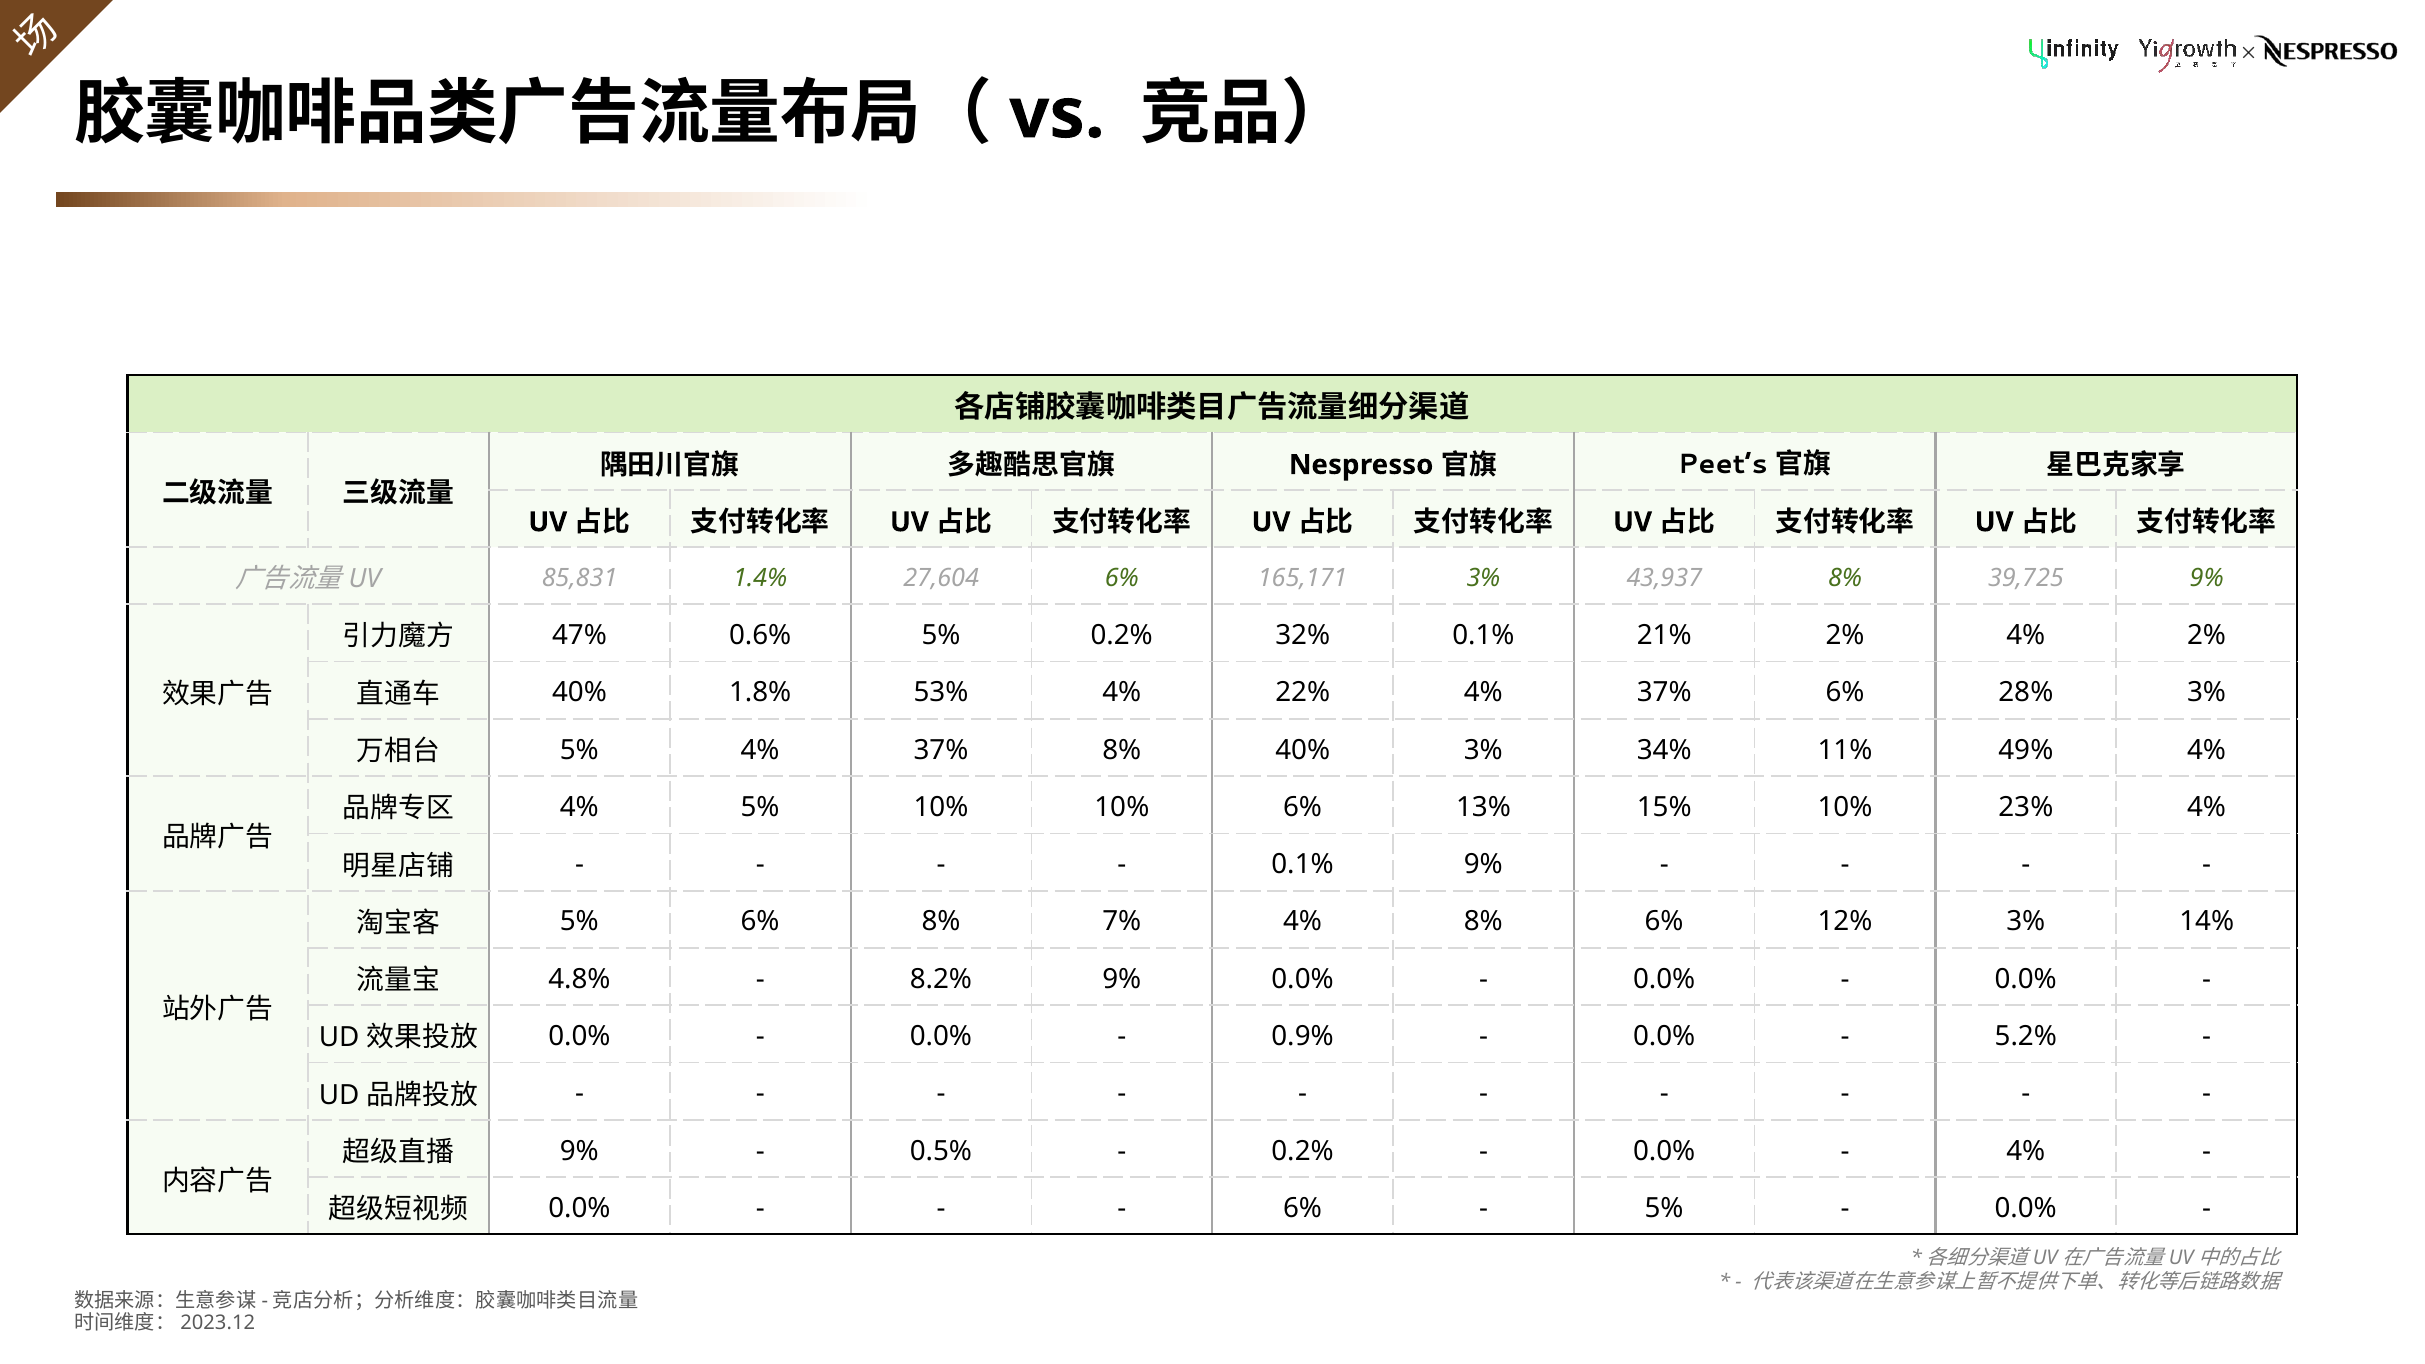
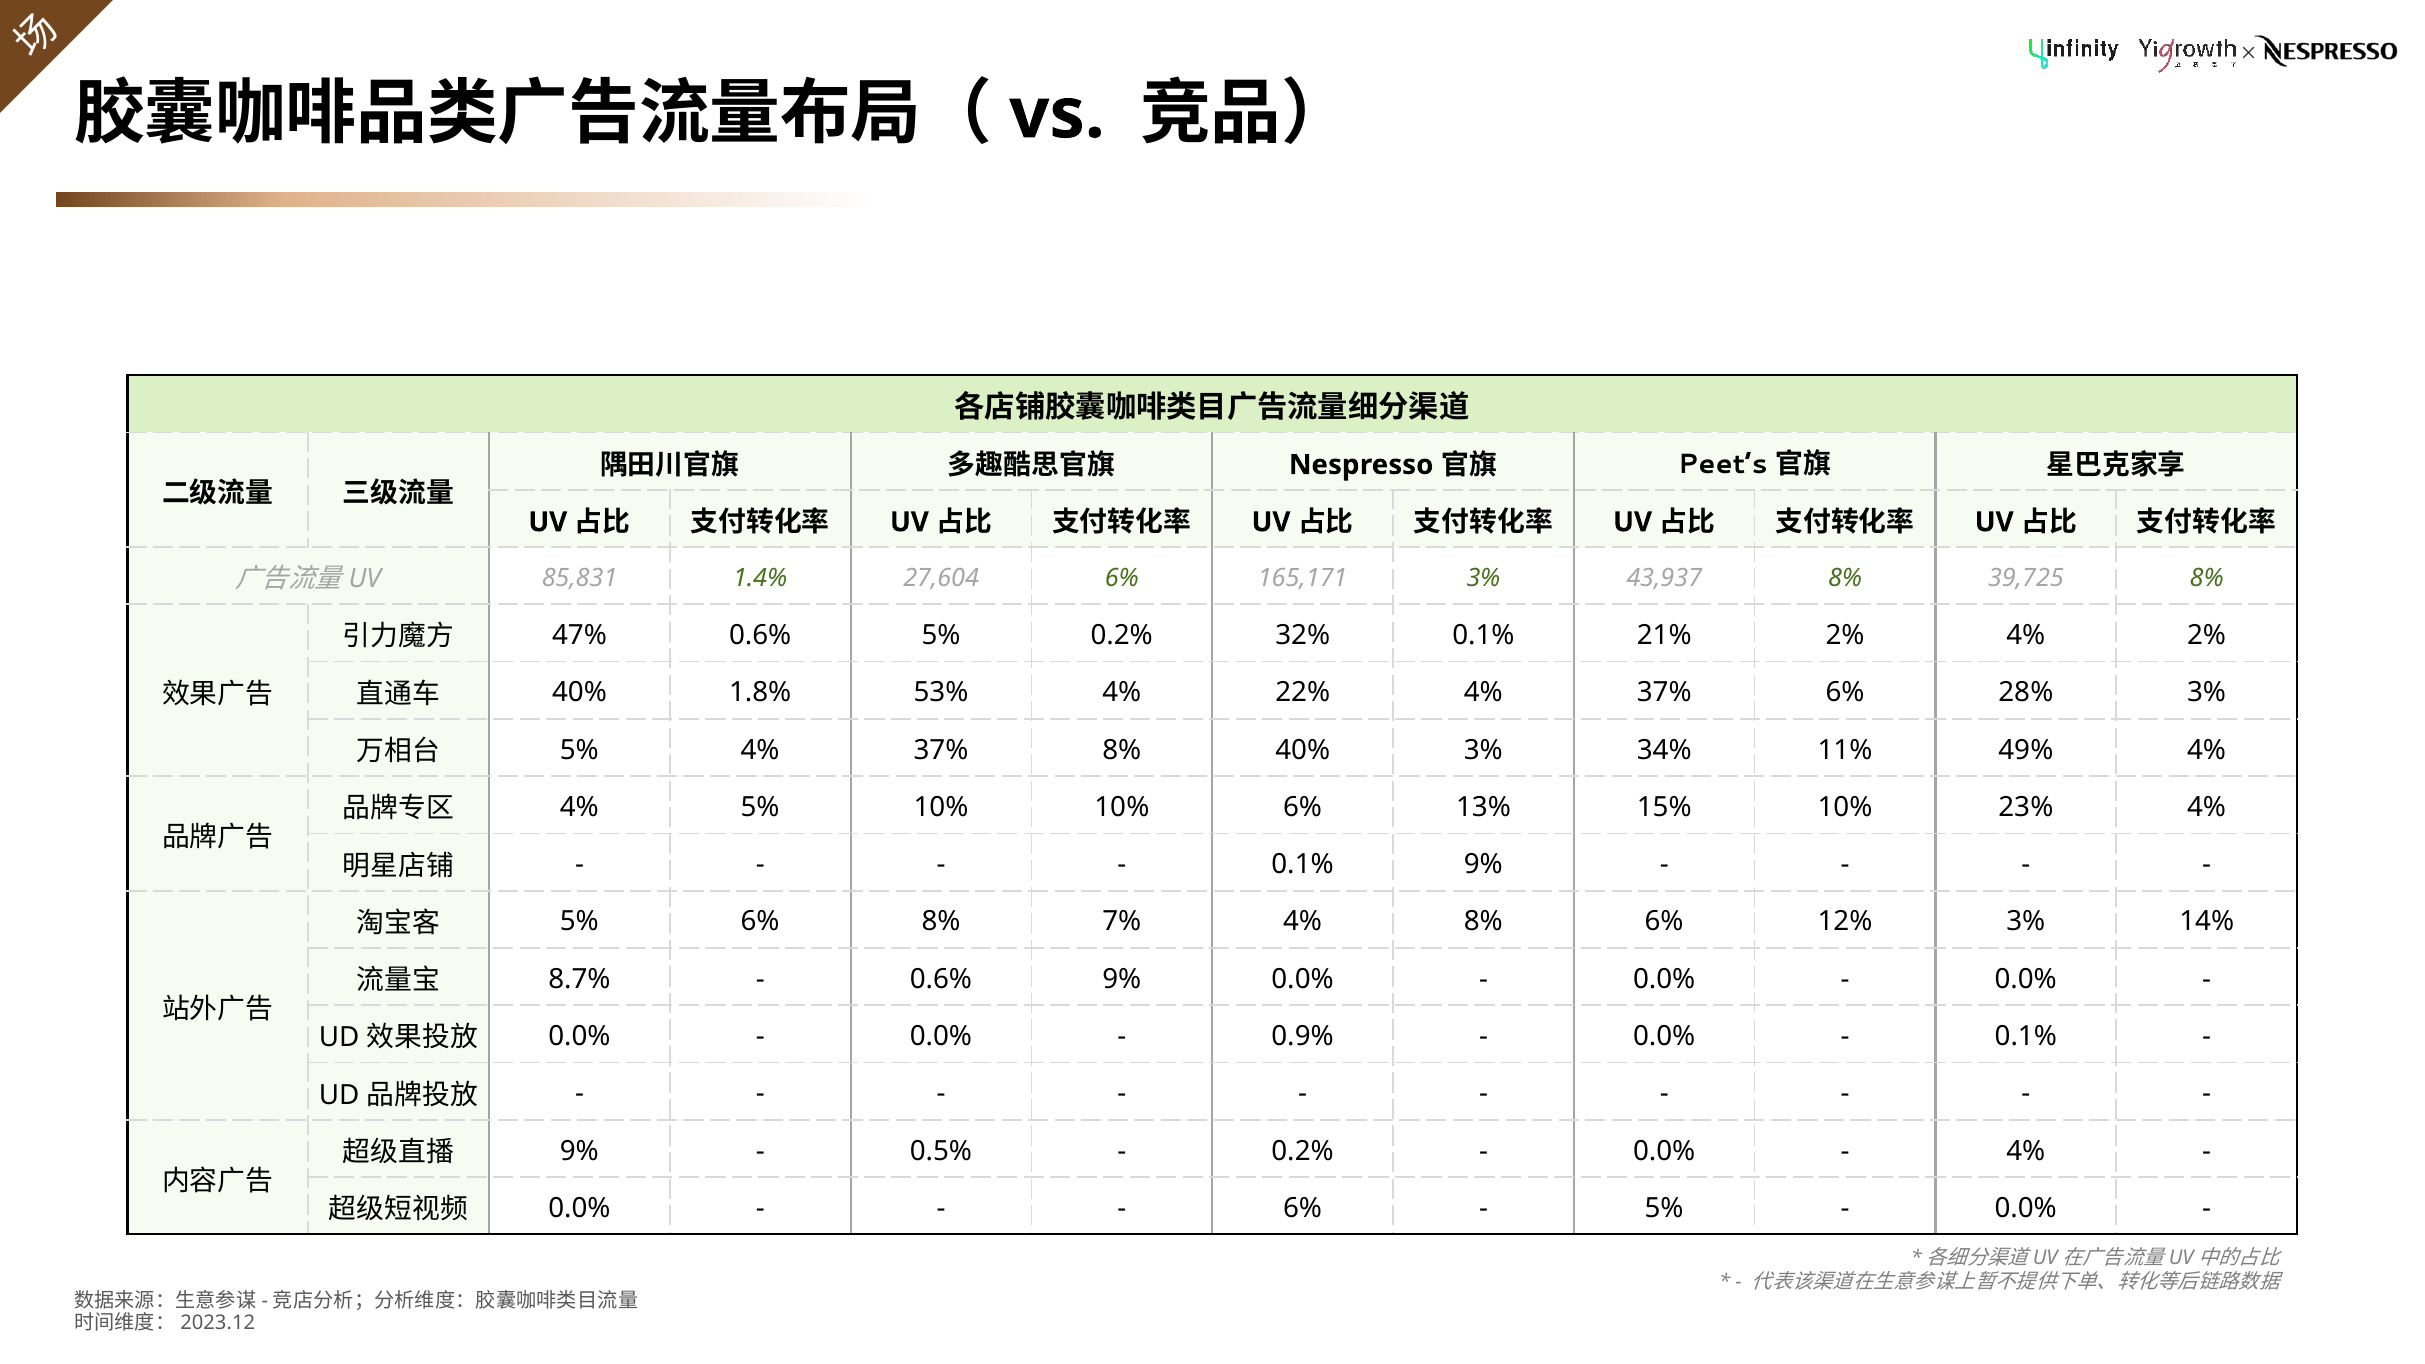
39,725 9%: 9% -> 8% (2207, 578)
4.8%: 4.8% -> 8.7% (579, 979)
8.2%: 8.2% -> 0.6% (941, 979)
5.2%: 5.2% -> 0.1% (2026, 1036)
